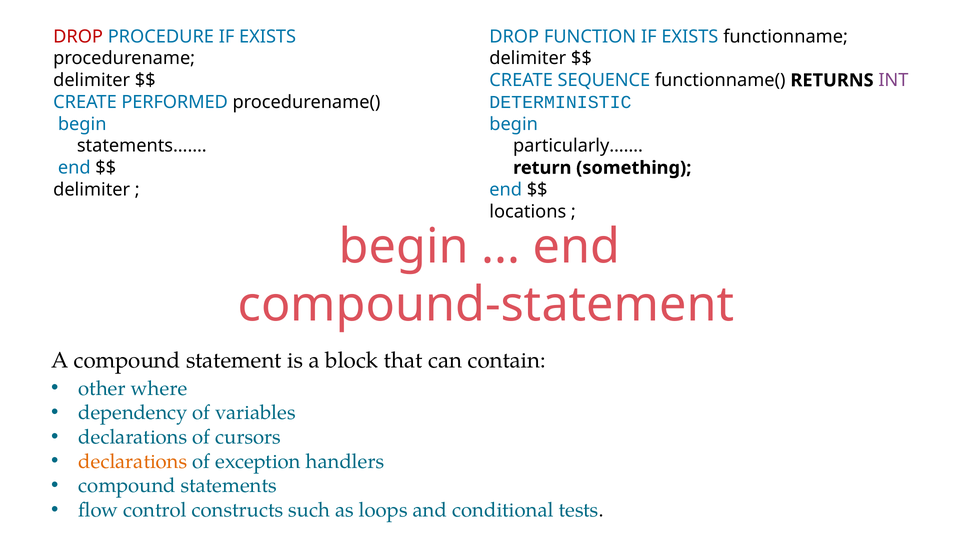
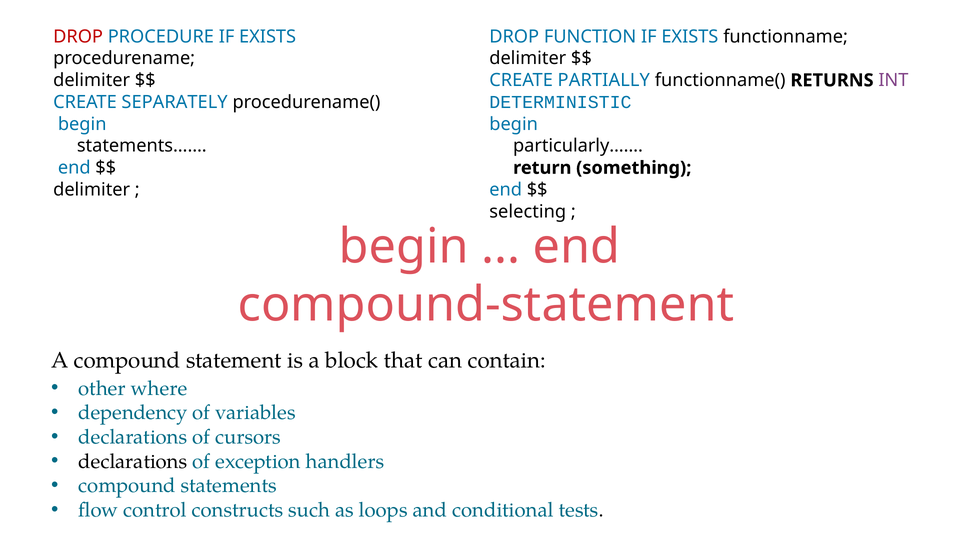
SEQUENCE: SEQUENCE -> PARTIALLY (604, 80)
PERFORMED: PERFORMED -> SEPARATELY (175, 102)
locations: locations -> selecting (528, 212)
declarations colour: orange -> black (133, 461)
